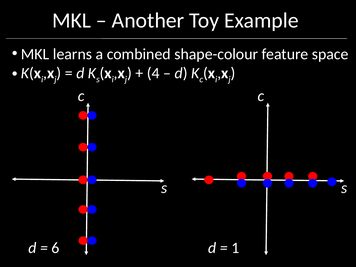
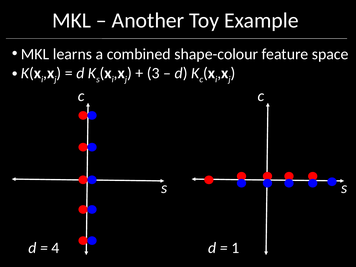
4: 4 -> 3 (153, 73)
6: 6 -> 4 (55, 248)
